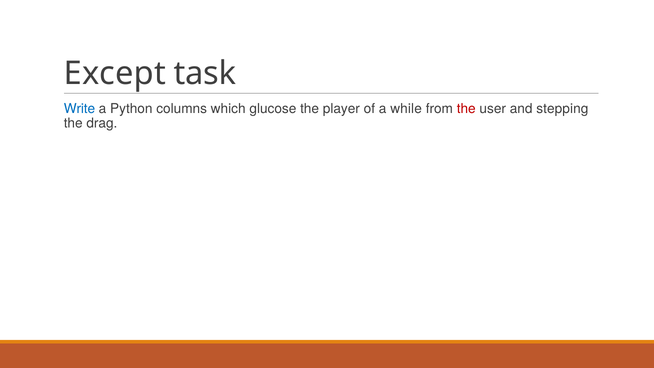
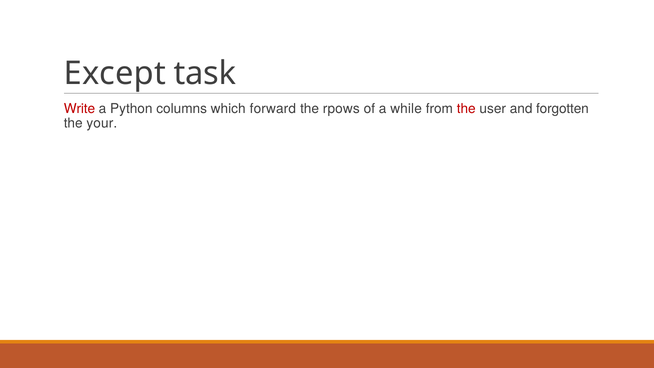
Write colour: blue -> red (79, 109)
glucose: glucose -> forward (273, 109)
player: player -> rpows (341, 109)
stepping: stepping -> forgotten (562, 109)
drag: drag -> your (102, 123)
